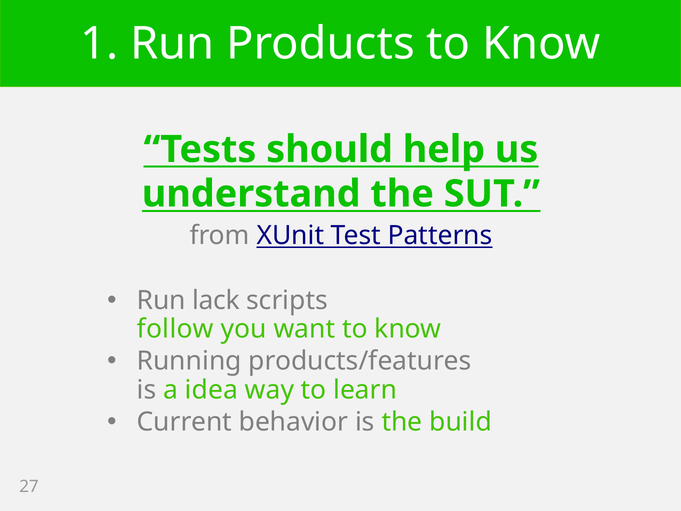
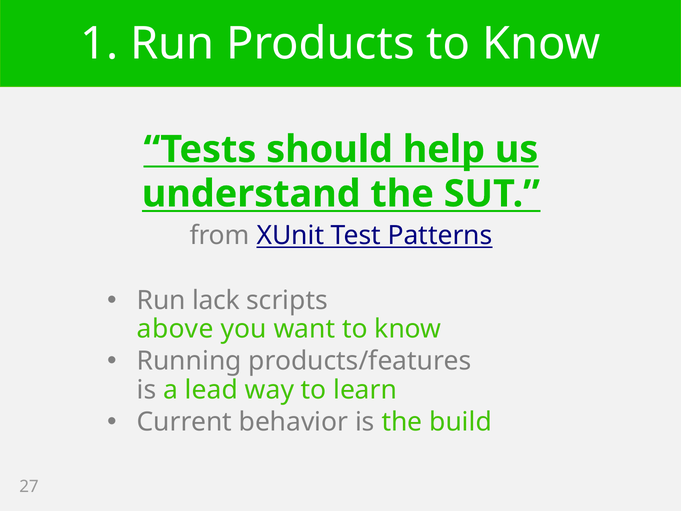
follow: follow -> above (175, 329)
idea: idea -> lead (211, 390)
